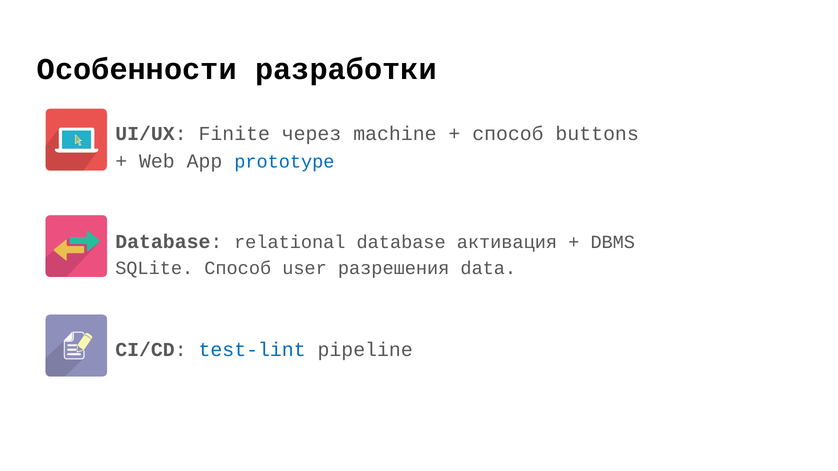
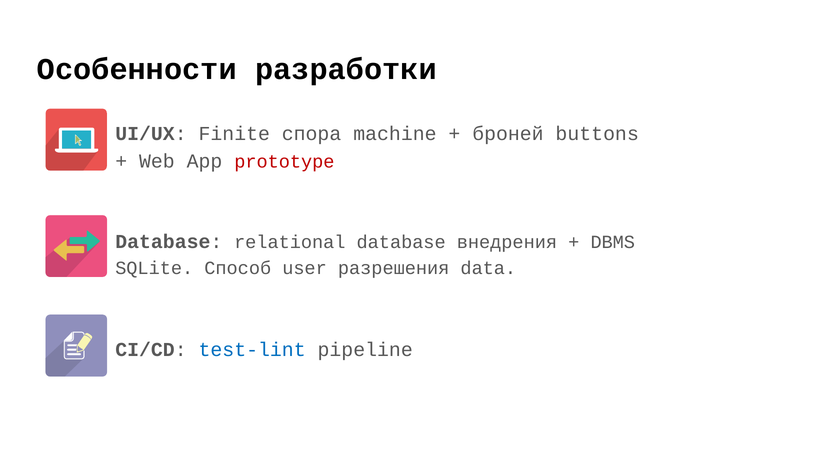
через: через -> спора (312, 134)
способ: способ -> броней (508, 134)
prototype colour: blue -> red (284, 162)
активация: активация -> внедрения (507, 242)
